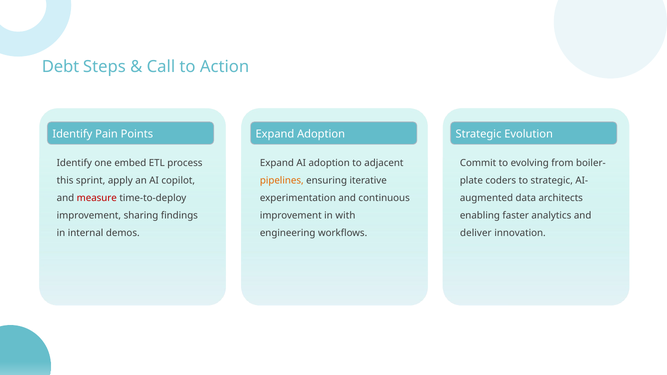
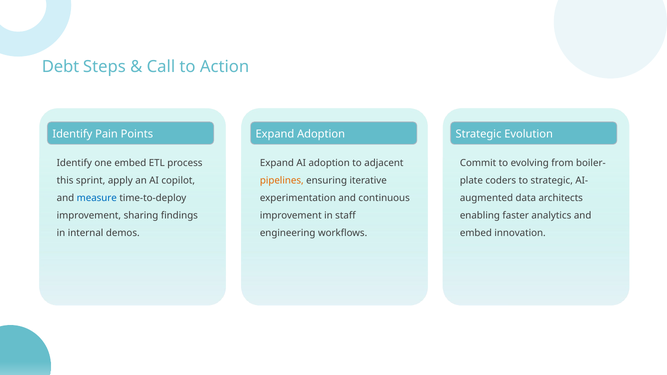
measure colour: red -> blue (97, 198)
with: with -> staff (345, 216)
deliver: deliver -> embed (476, 233)
